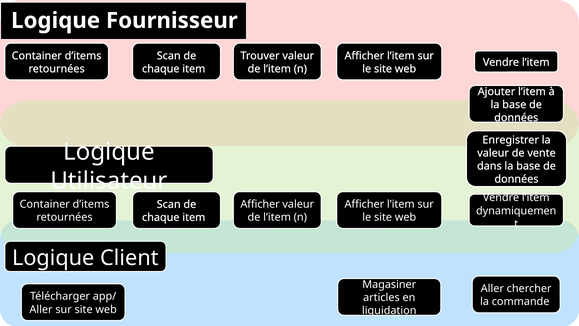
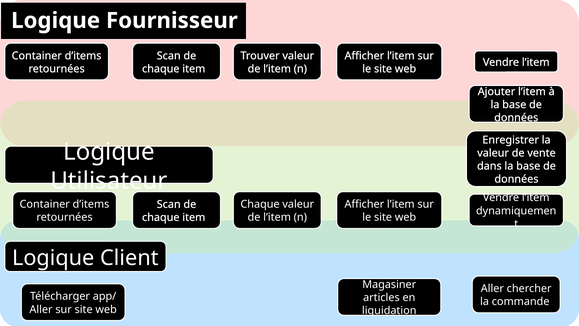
Afficher: Afficher -> Chaque (260, 204)
